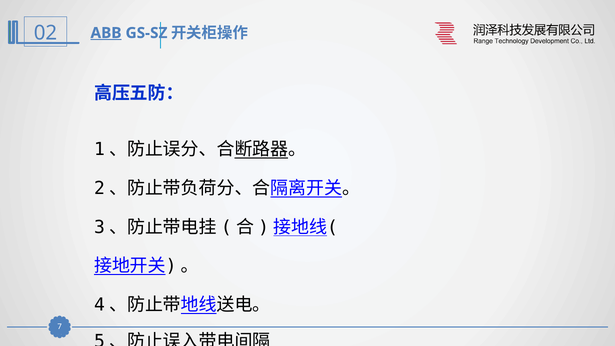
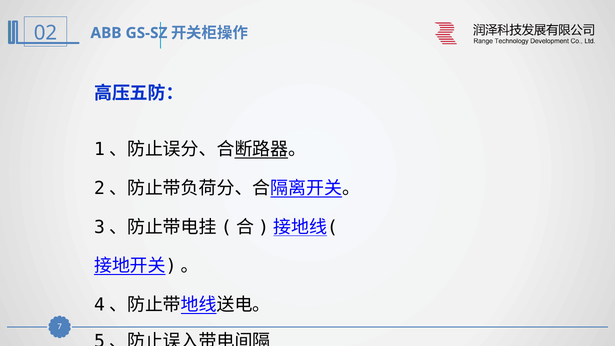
ABB underline: present -> none (106, 33)
